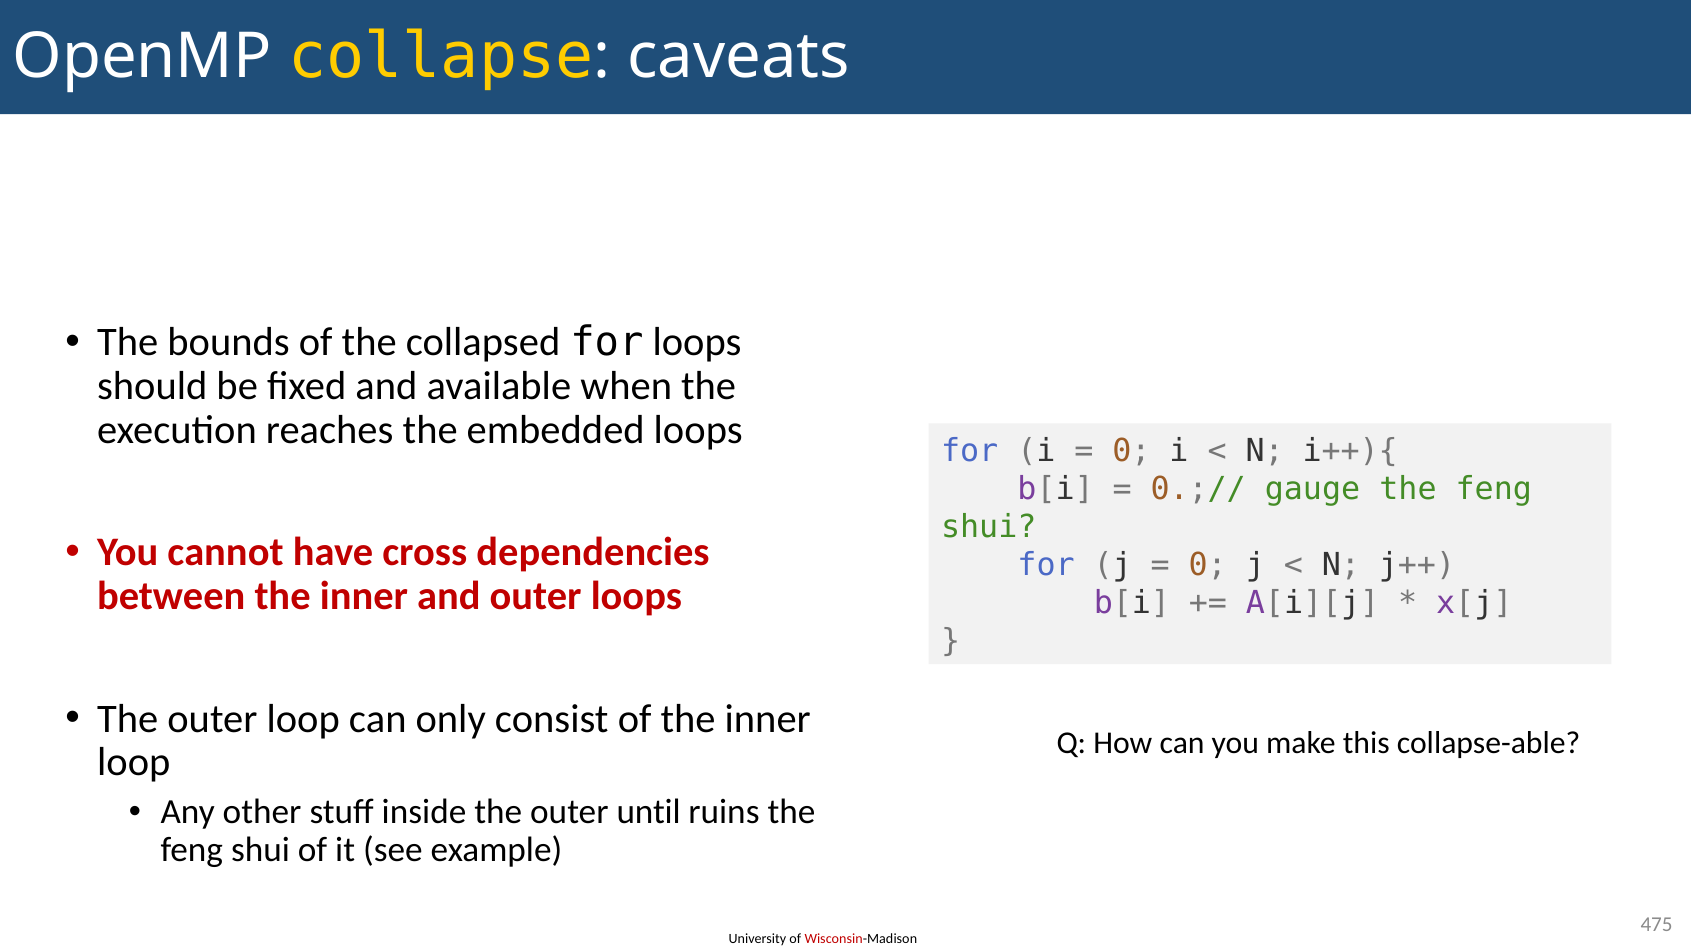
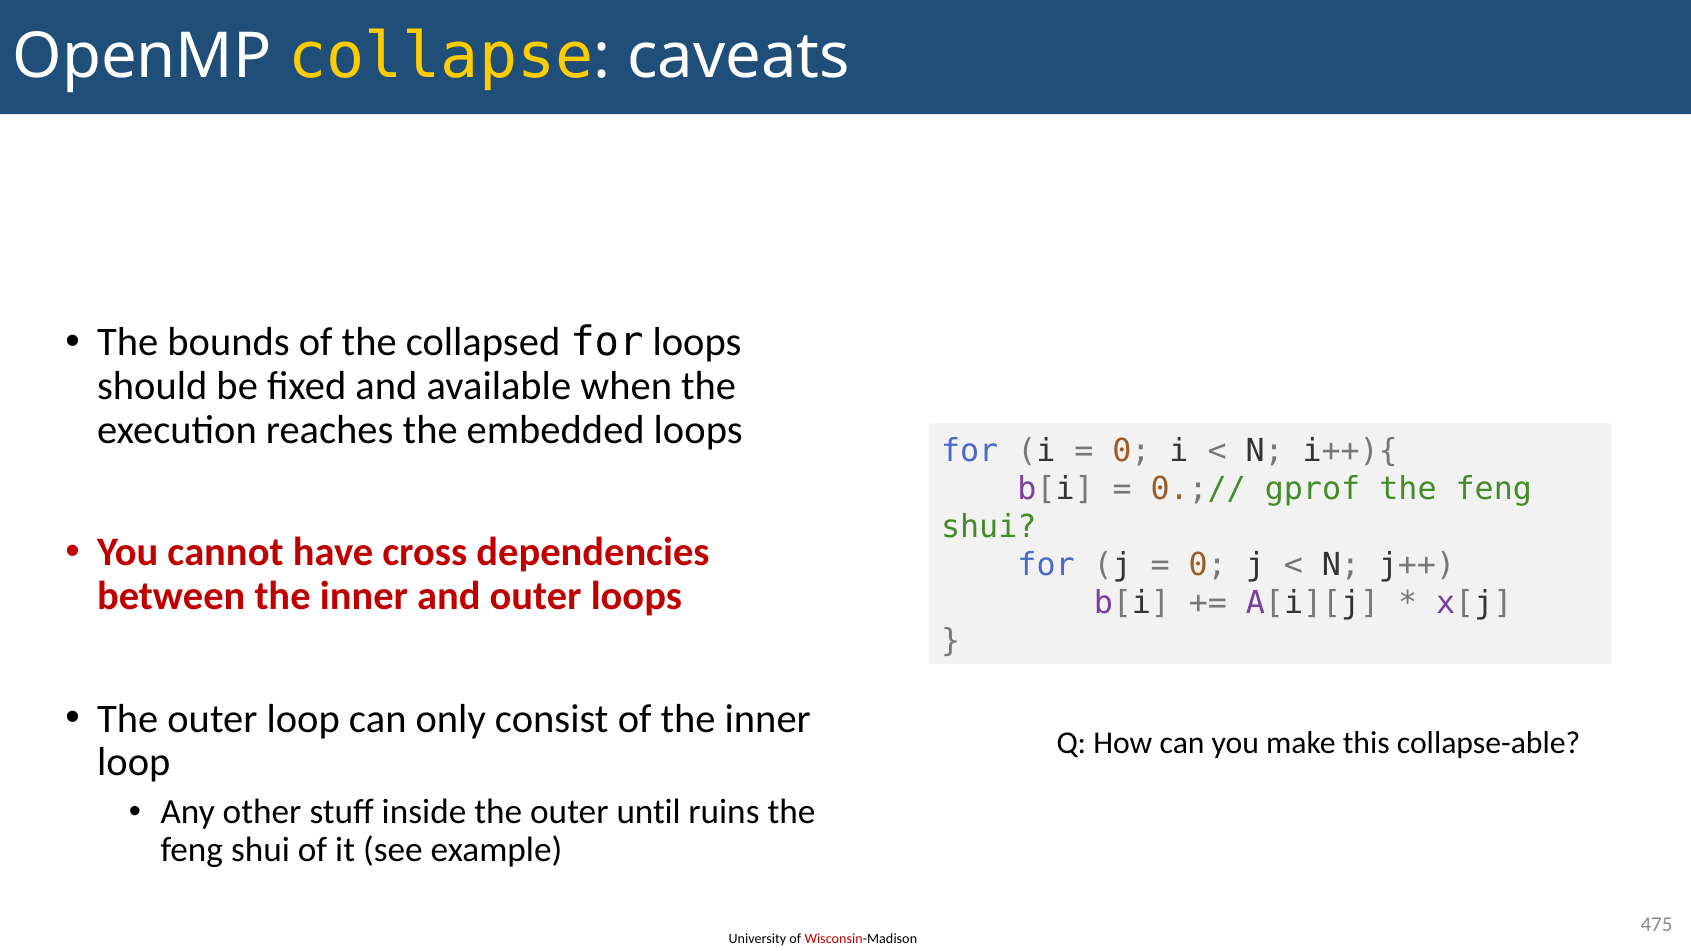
gauge: gauge -> gprof (1313, 489)
